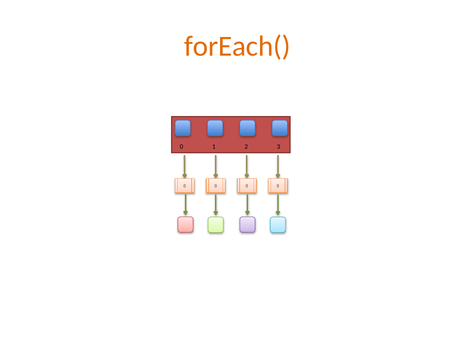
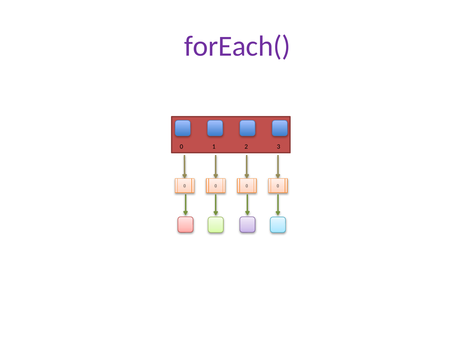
forEach( colour: orange -> purple (237, 46)
